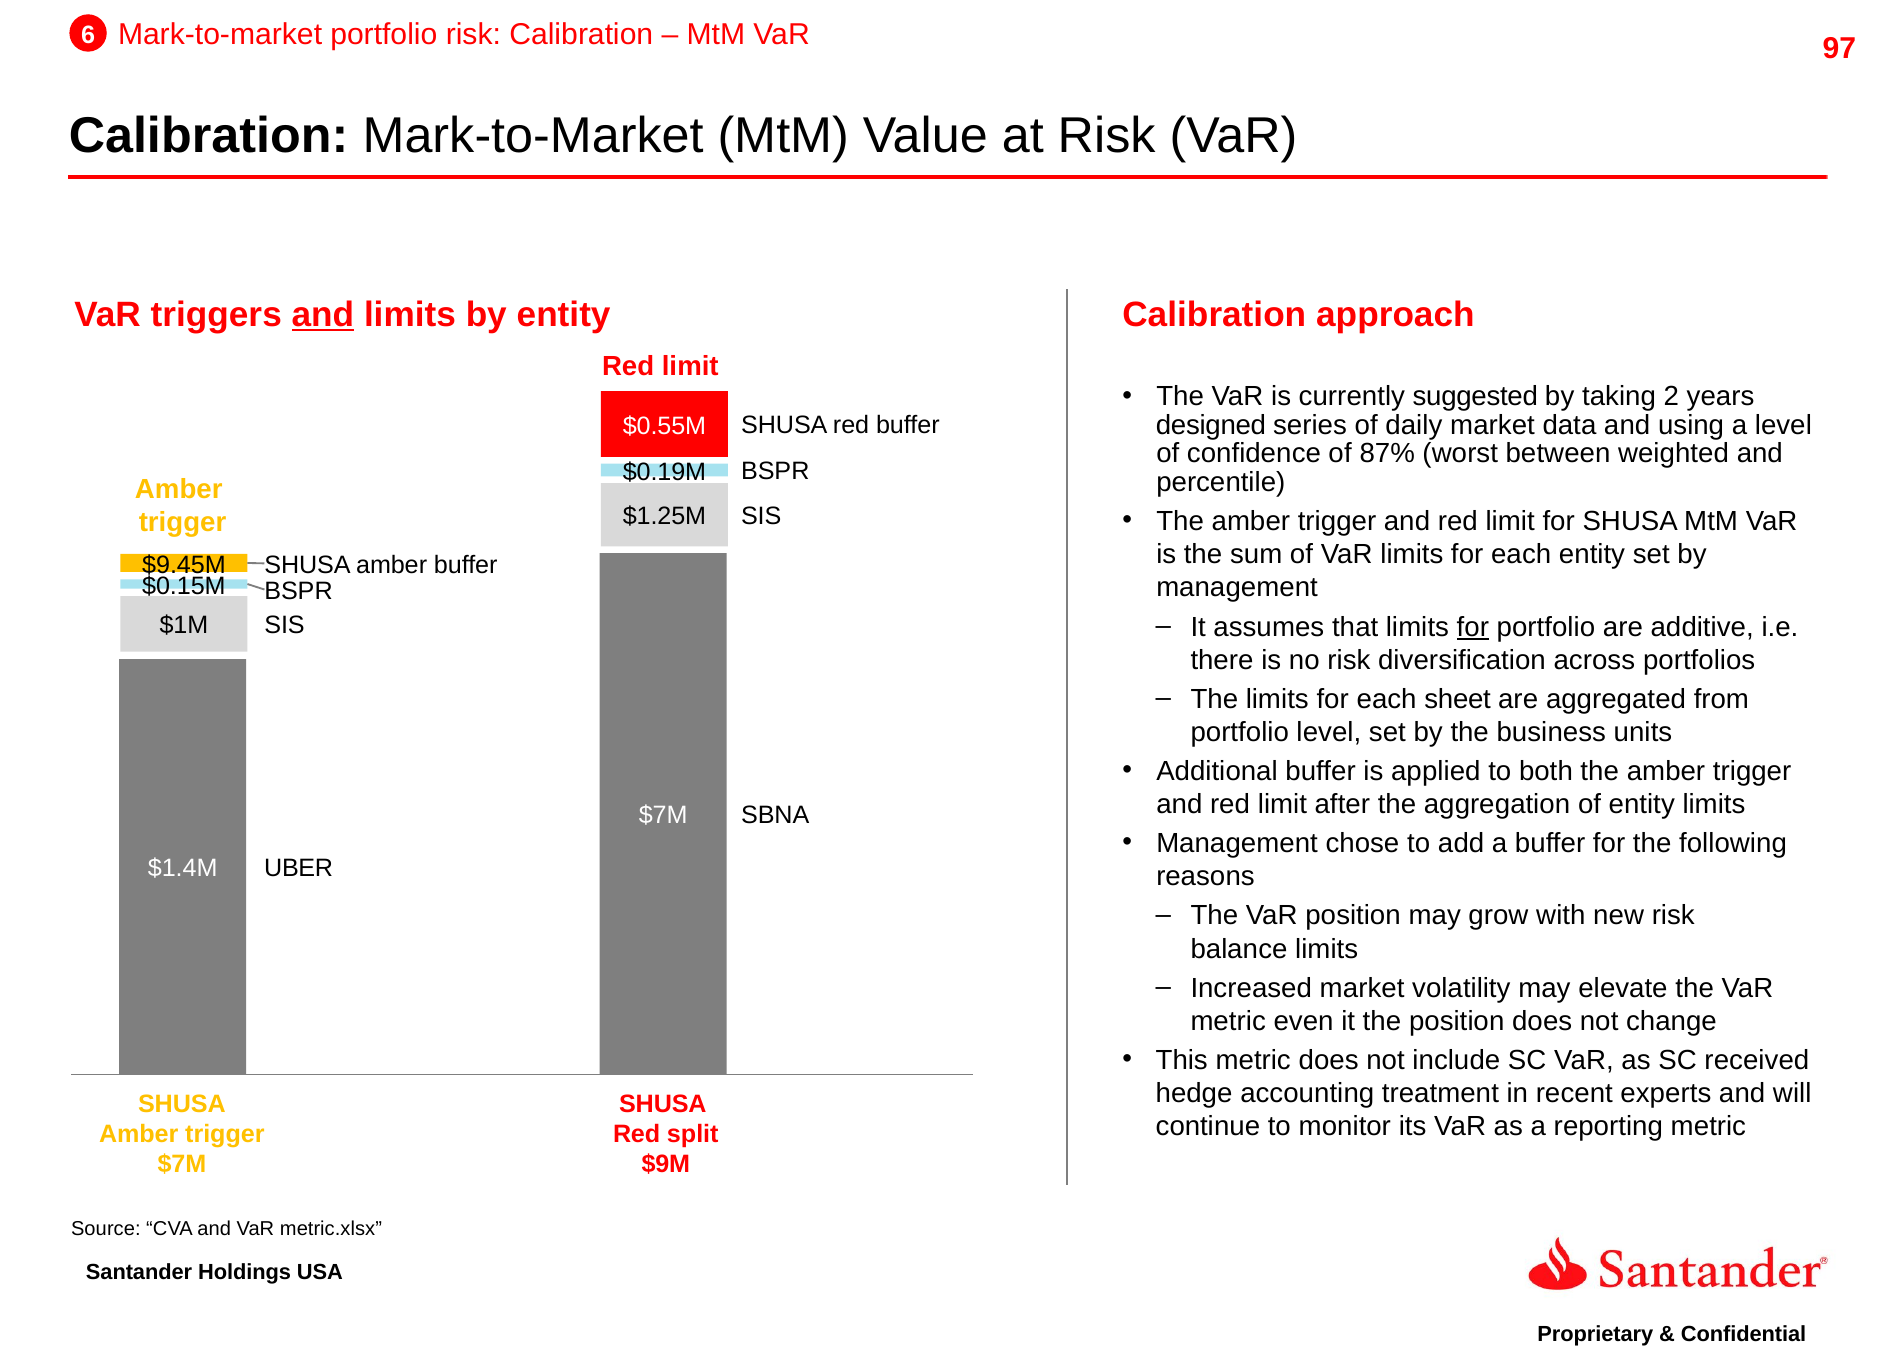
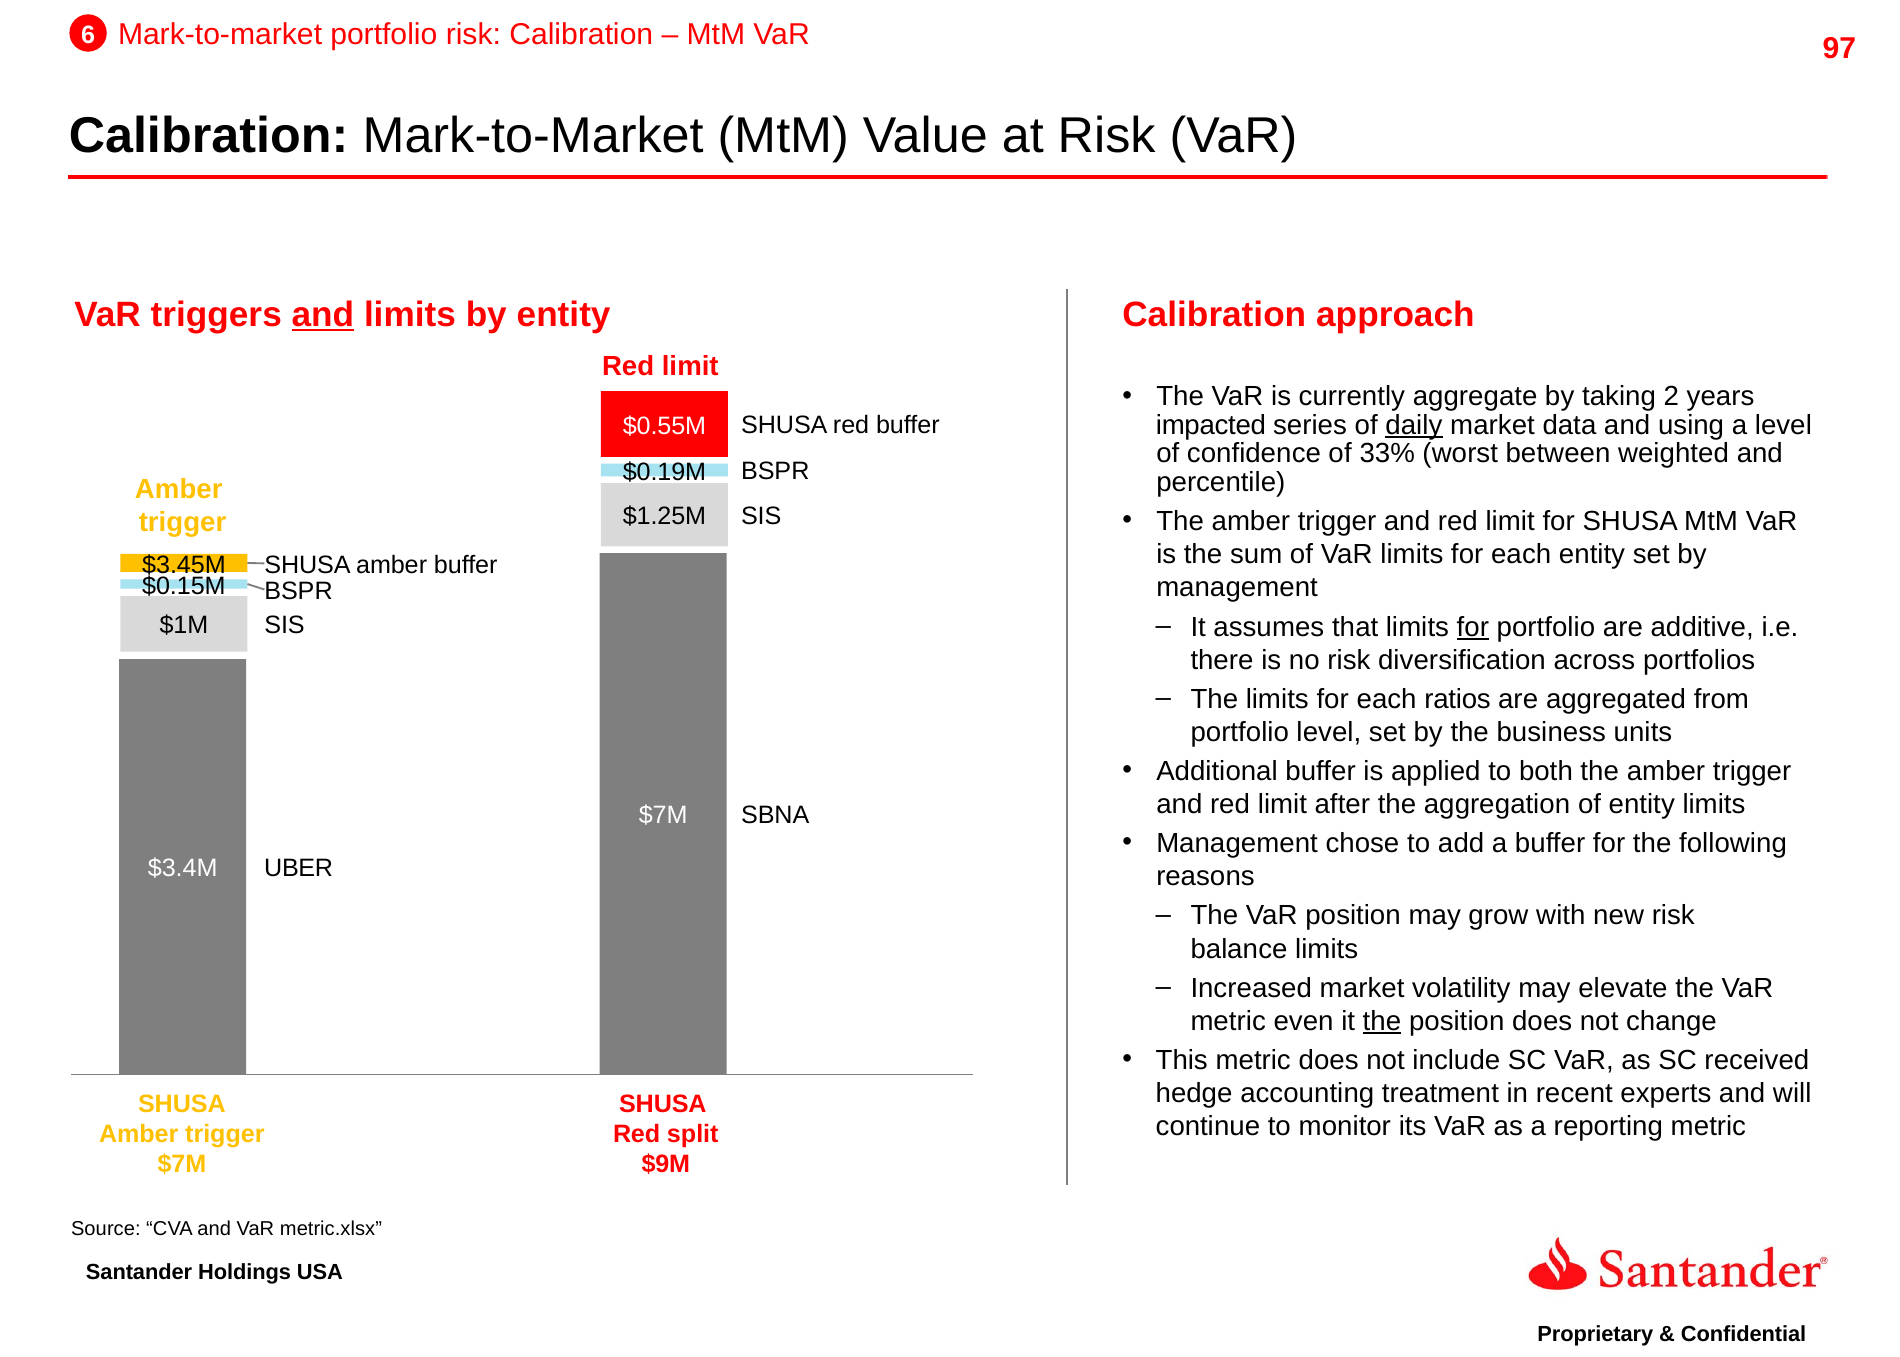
suggested: suggested -> aggregate (1475, 397)
designed: designed -> impacted (1211, 425)
daily underline: none -> present (1414, 425)
87%: 87% -> 33% (1387, 454)
$9.45M: $9.45M -> $3.45M (184, 565)
sheet: sheet -> ratios (1458, 699)
$1.4M: $1.4M -> $3.4M (183, 869)
the underline: none -> present (1382, 1021)
